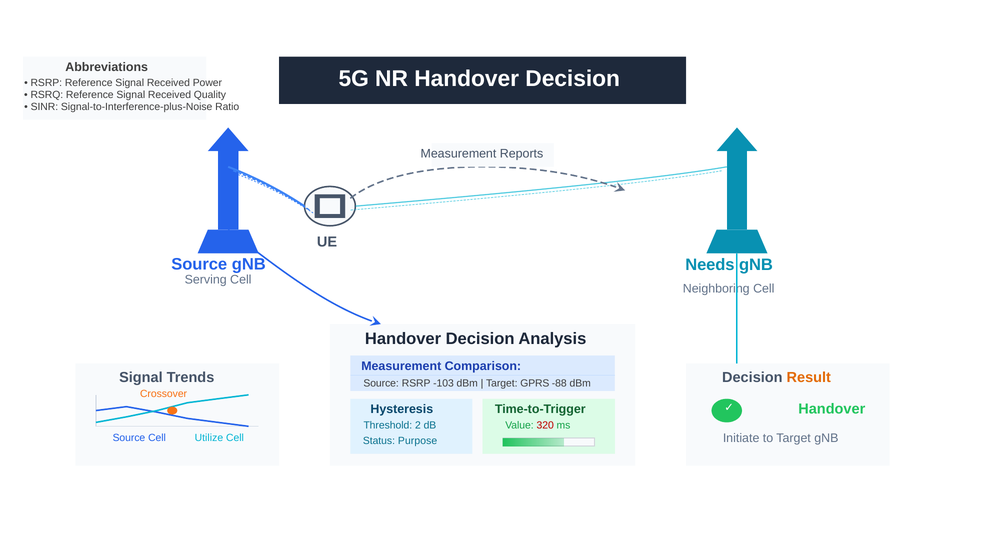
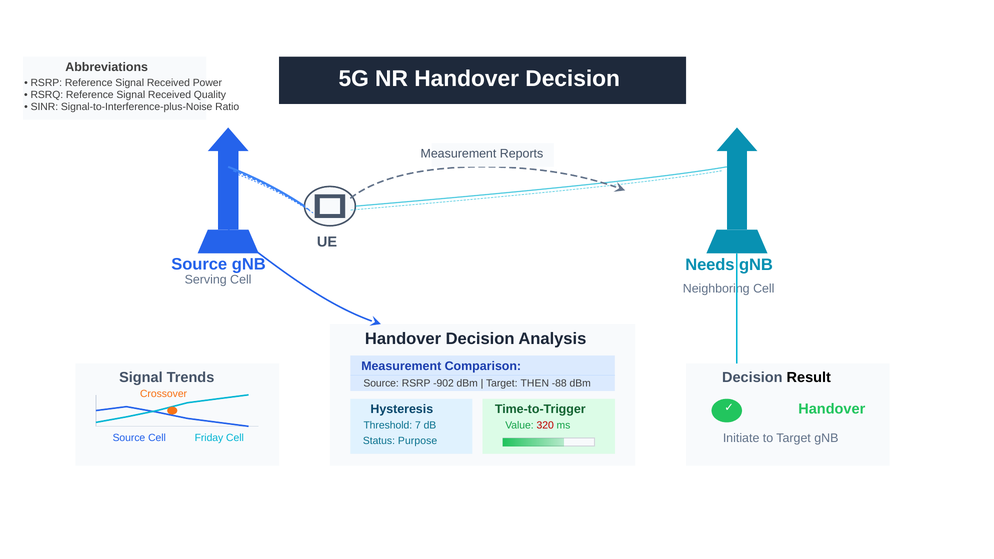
Result colour: orange -> black (809, 378)
-103: -103 -> -902 (443, 383)
GPRS: GPRS -> THEN (535, 383)
2: 2 -> 7 (418, 425)
Utilize: Utilize -> Friday (209, 438)
